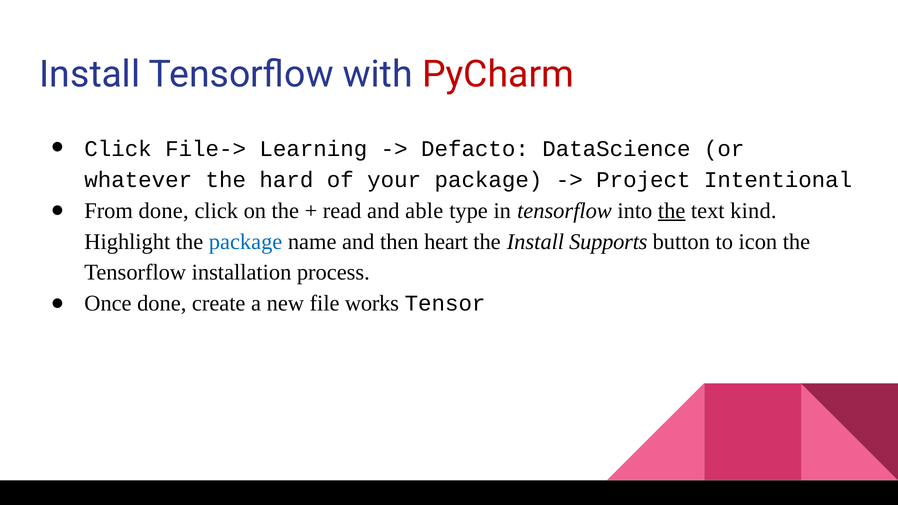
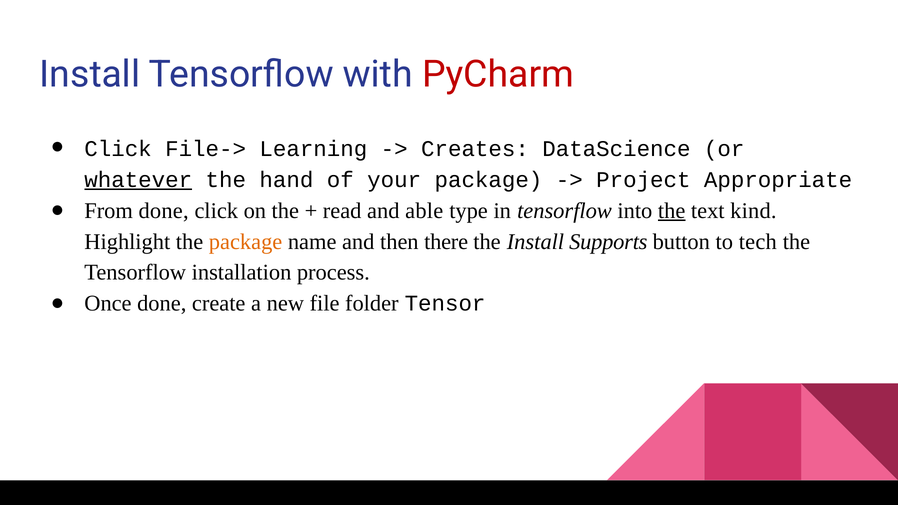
Defacto: Defacto -> Creates (475, 149)
whatever underline: none -> present (138, 180)
hard: hard -> hand (286, 180)
Intentional: Intentional -> Appropriate (778, 180)
package colour: blue -> orange (246, 242)
heart: heart -> there (446, 242)
icon: icon -> tech (758, 242)
works: works -> folder (372, 304)
